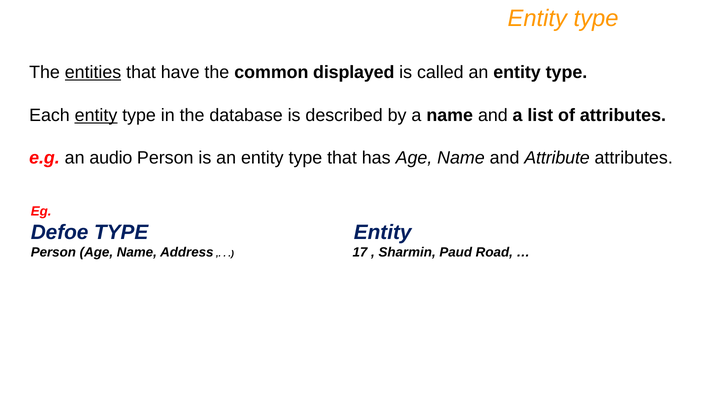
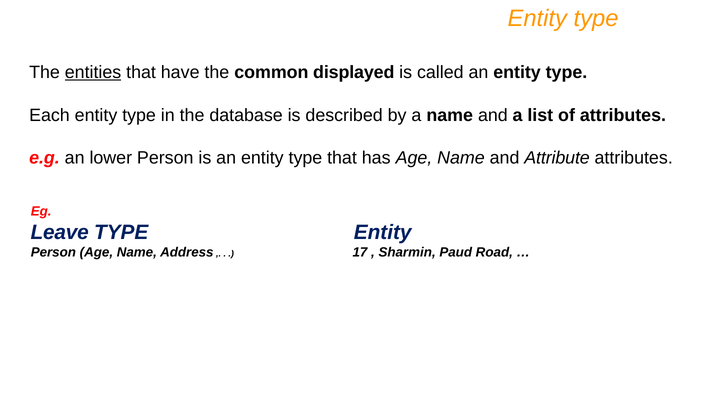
entity underline: present -> none (96, 115)
audio: audio -> lower (111, 158)
Defoe: Defoe -> Leave (60, 232)
